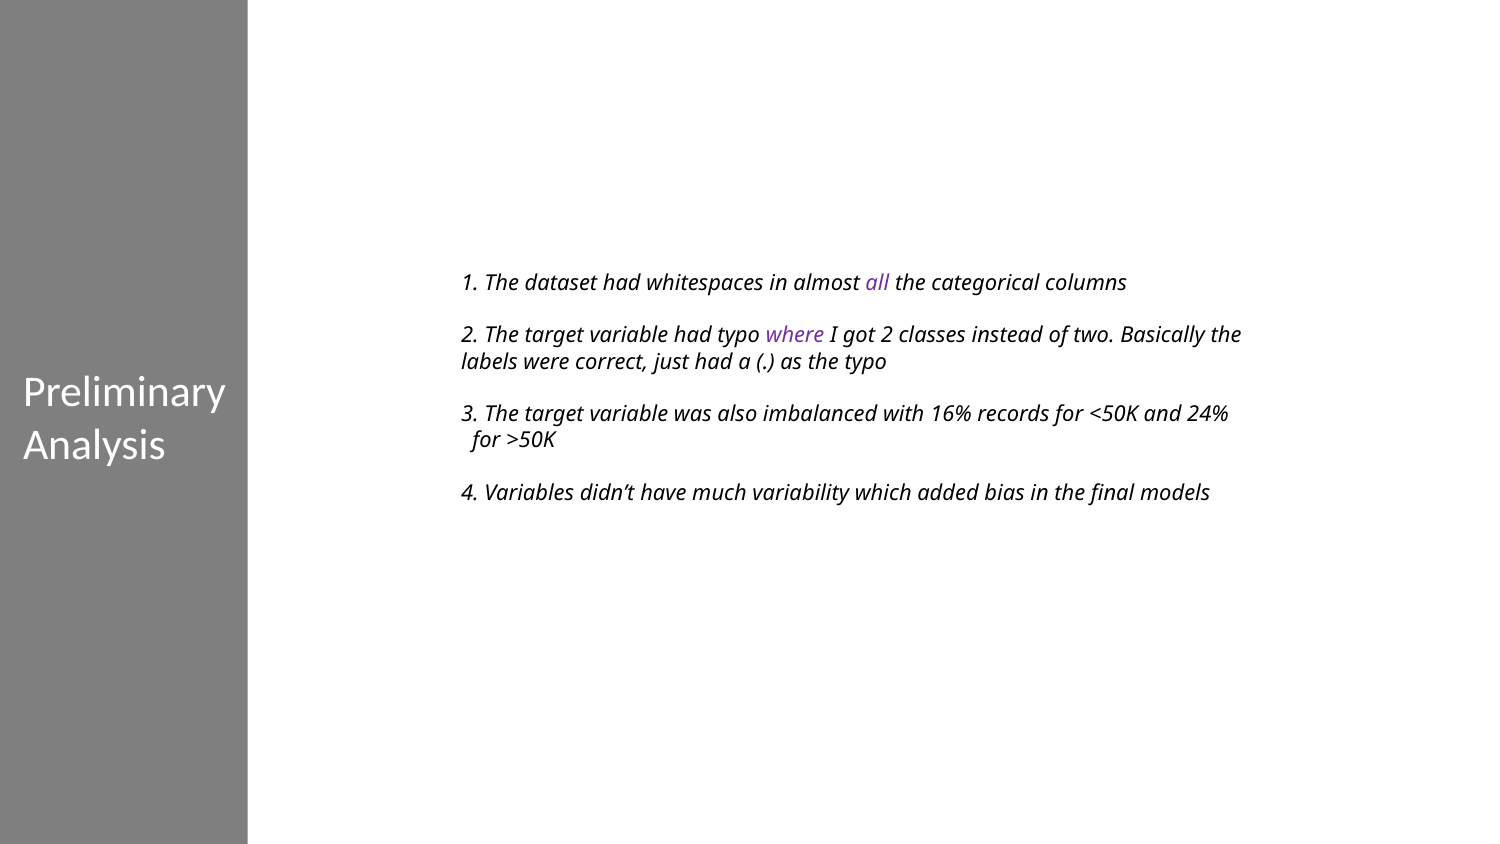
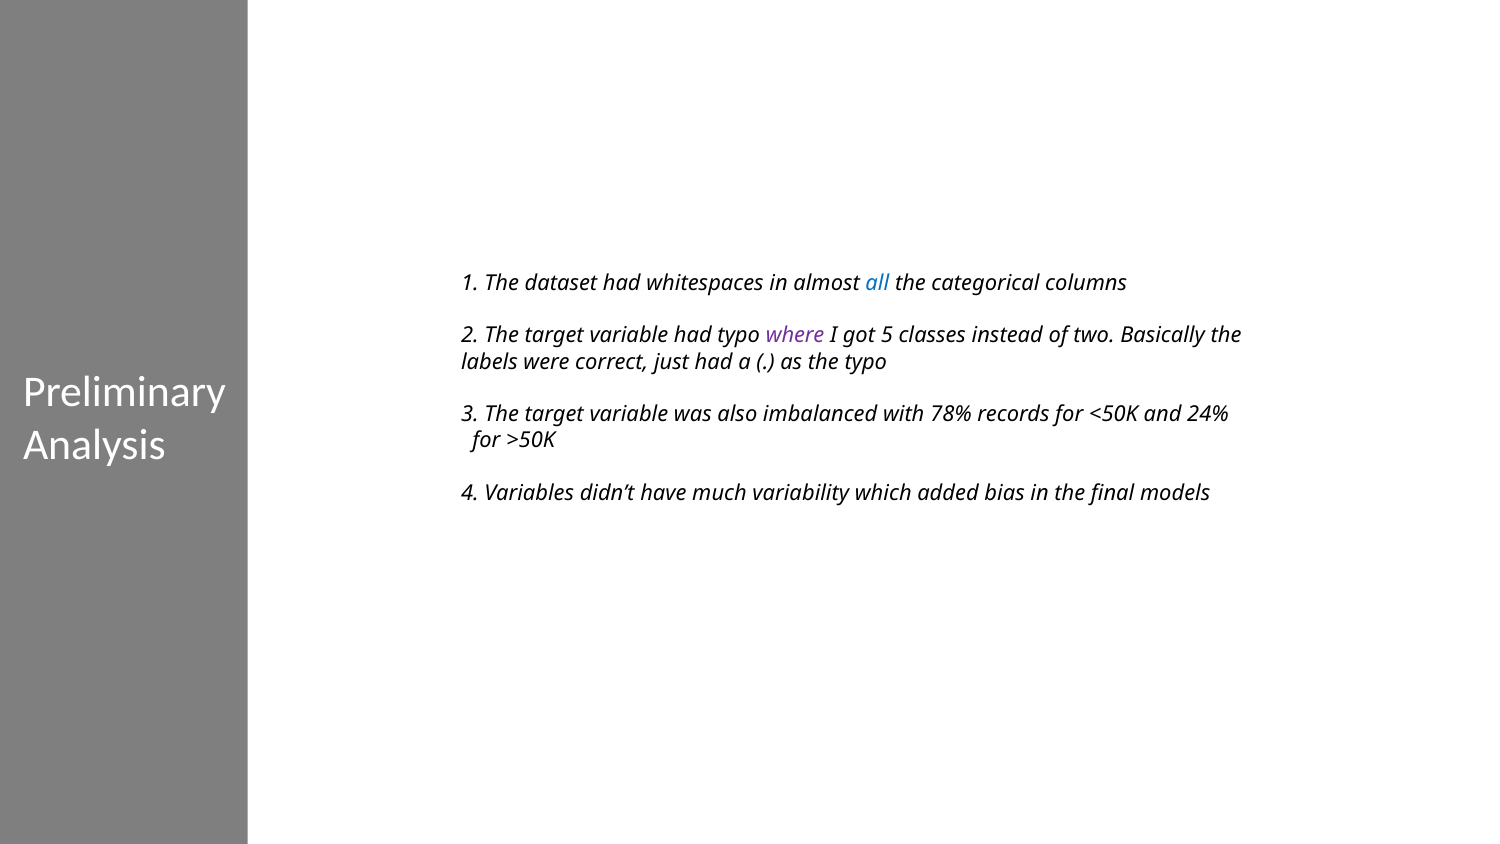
all colour: purple -> blue (877, 283)
got 2: 2 -> 5 (887, 336)
16%: 16% -> 78% (951, 414)
